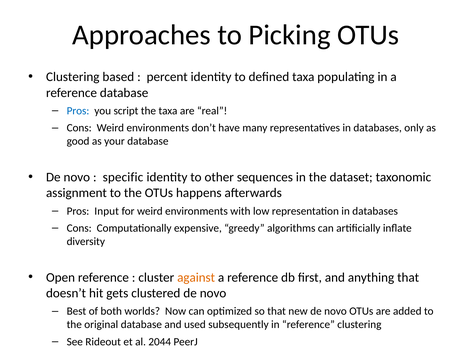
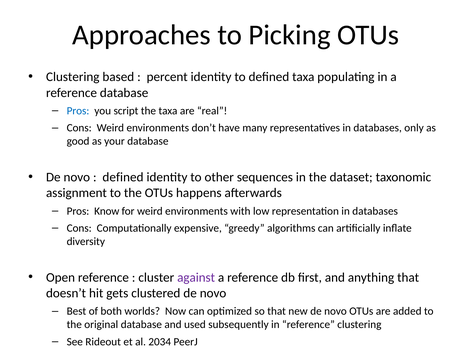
specific: specific -> defined (123, 177)
Input: Input -> Know (107, 211)
against colour: orange -> purple (196, 277)
2044: 2044 -> 2034 (160, 342)
